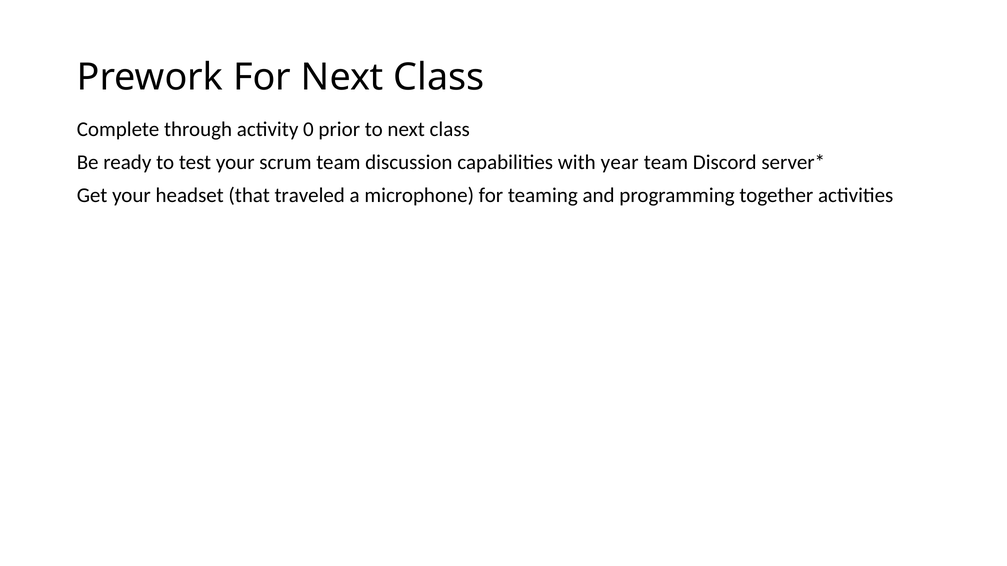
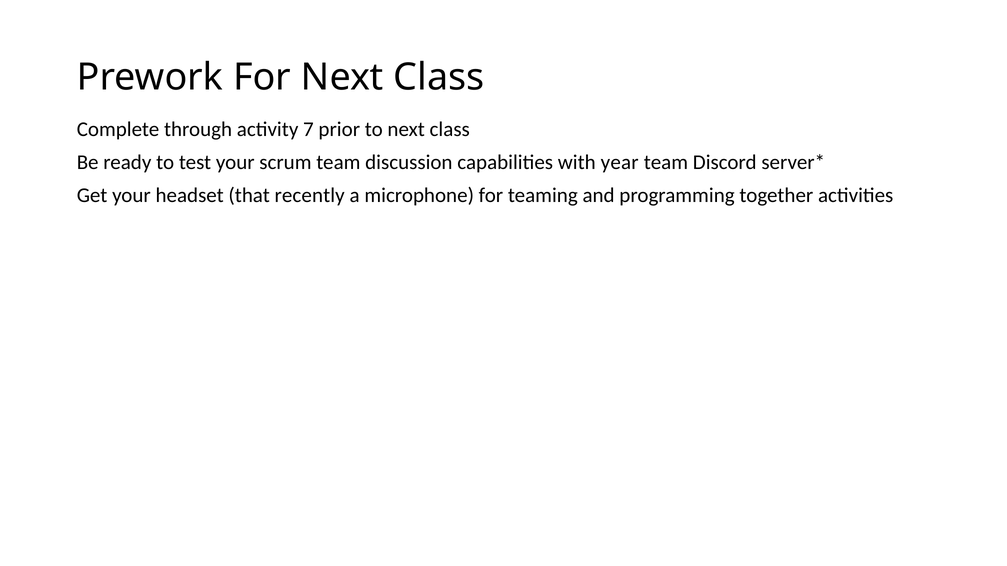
0: 0 -> 7 (308, 129)
traveled: traveled -> recently (310, 196)
